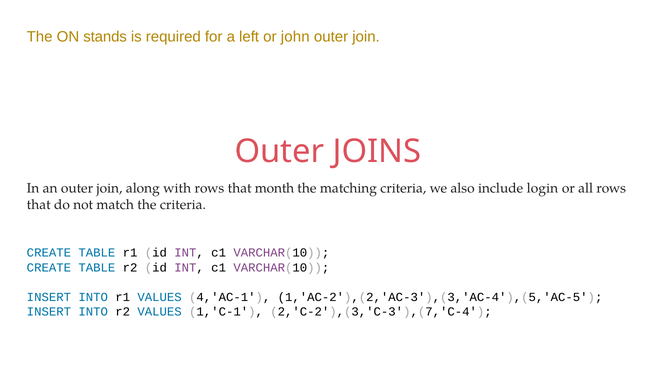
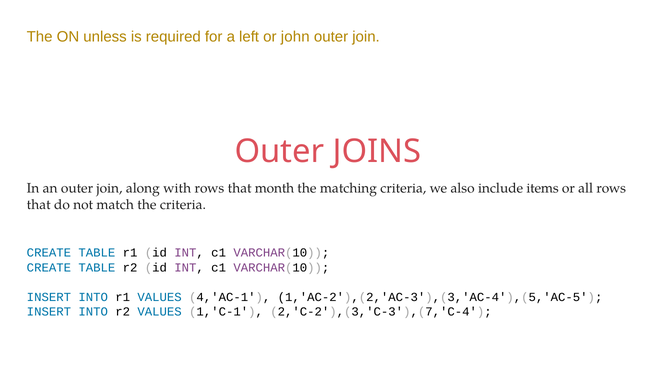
stands: stands -> unless (105, 37)
login: login -> items (543, 188)
